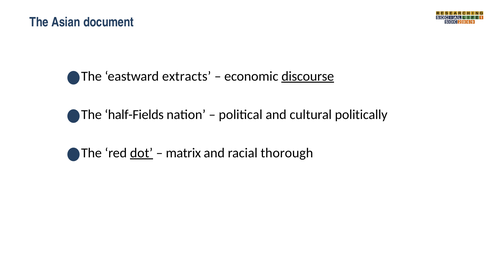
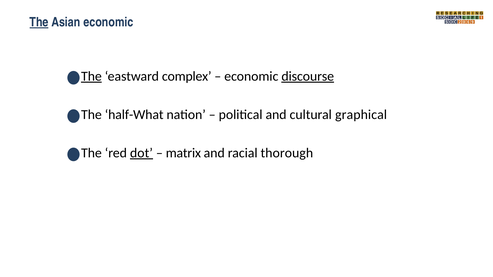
The underline: none -> present (39, 22)
Asian document: document -> economic (108, 22)
The underline: none -> present (91, 76)
extracts: extracts -> complex (187, 76)
half-Fields: half-Fields -> half-What (134, 115)
politically: politically -> graphical (361, 115)
